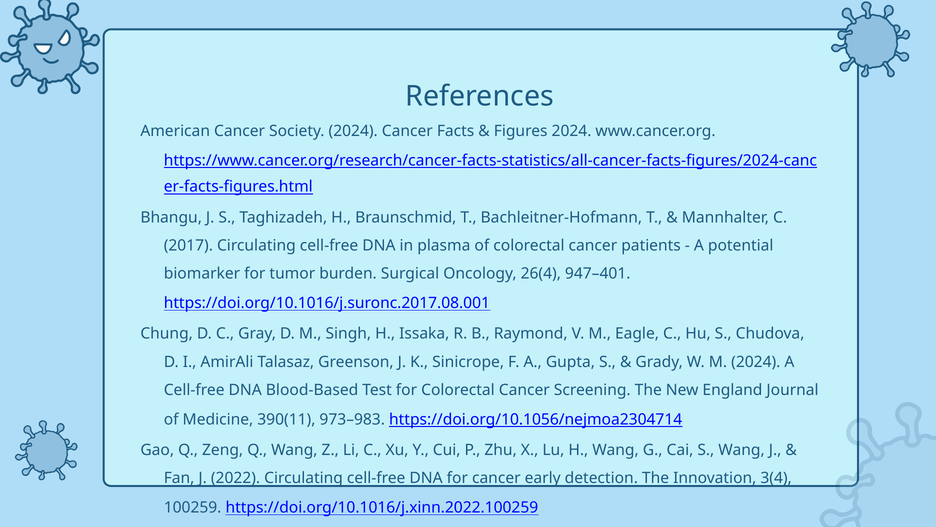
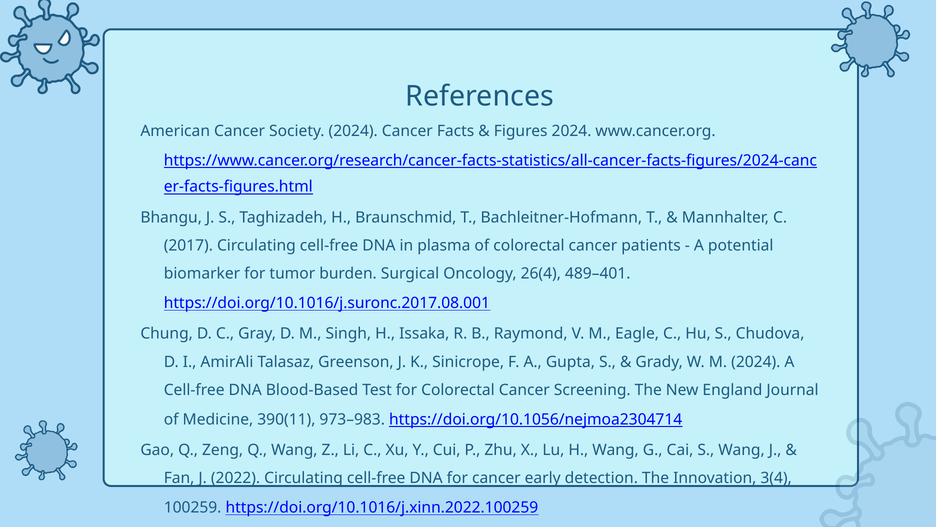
947–401: 947–401 -> 489–401 (598, 273)
